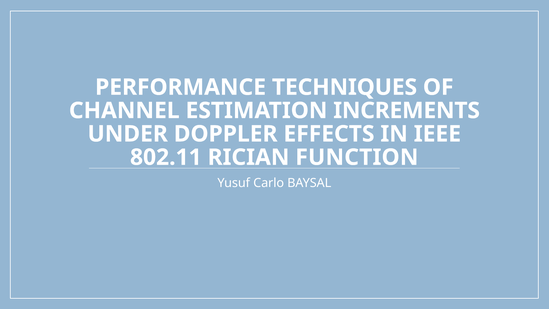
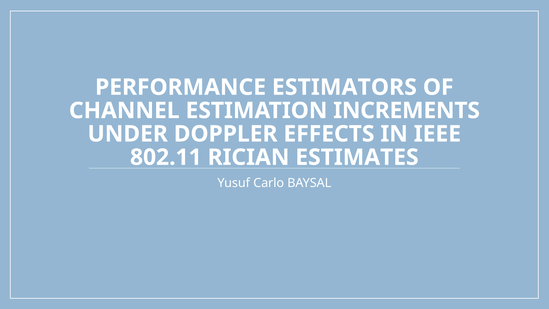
TECHNIQUES: TECHNIQUES -> ESTIMATORS (344, 87)
FUNCTION: FUNCTION -> ESTIMATES (357, 157)
